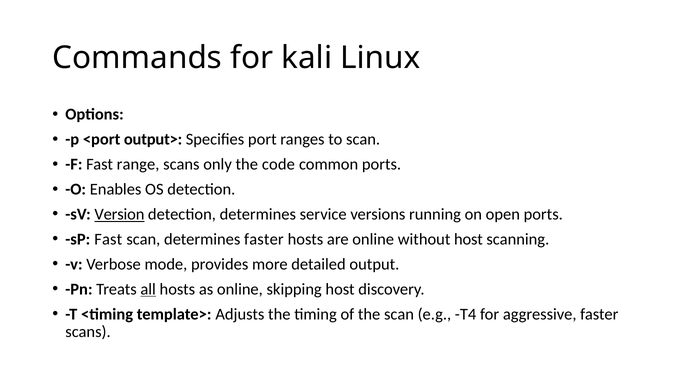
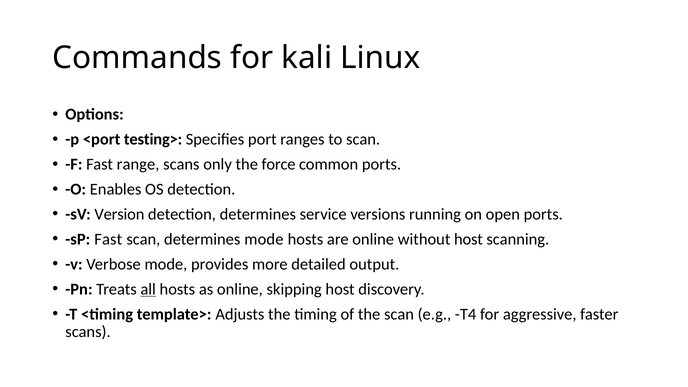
output>: output> -> testing> (153, 139)
code: code -> force (279, 164)
Version underline: present -> none (119, 214)
determines faster: faster -> mode (264, 239)
